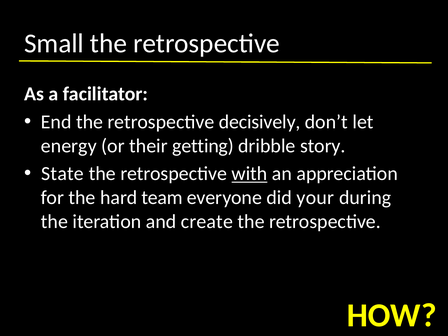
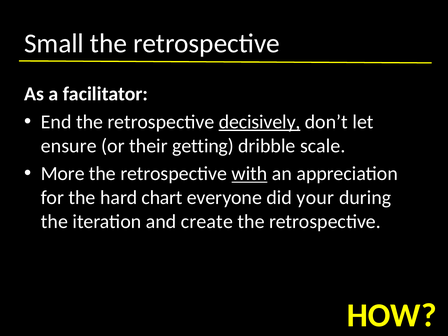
decisively underline: none -> present (260, 122)
energy: energy -> ensure (69, 146)
story: story -> scale (323, 146)
State: State -> More (63, 174)
team: team -> chart (162, 198)
